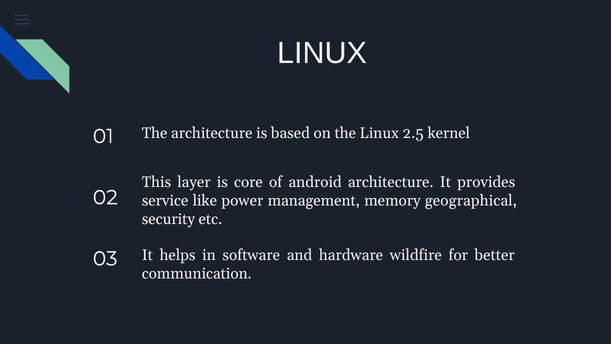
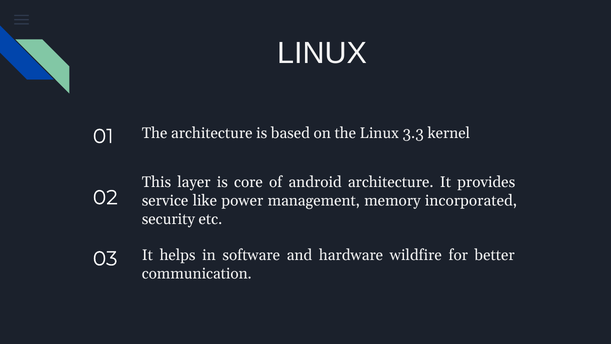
2.5: 2.5 -> 3.3 (413, 133)
geographical: geographical -> incorporated (471, 201)
